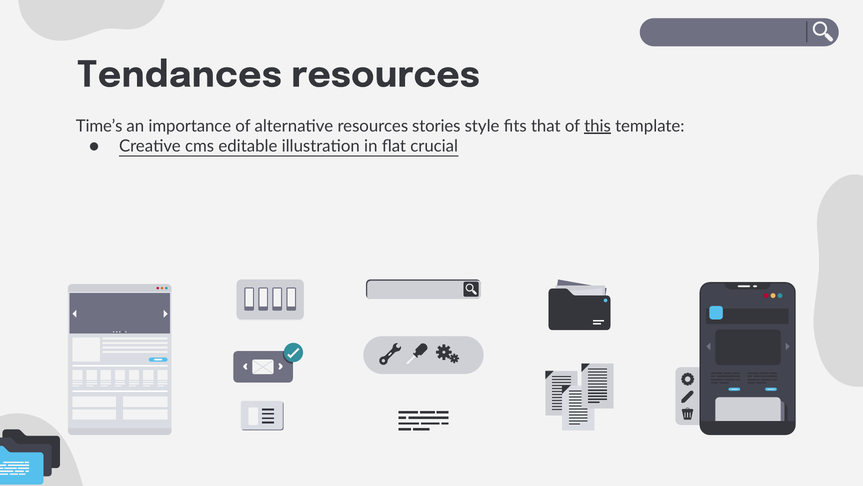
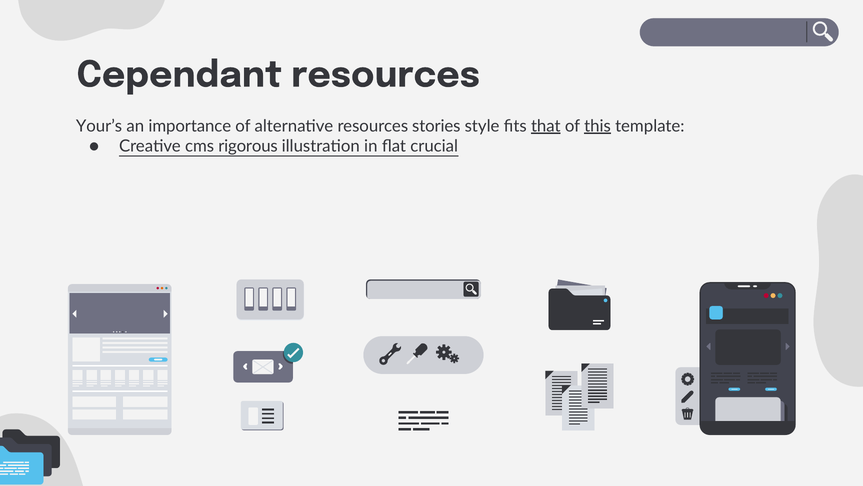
Tendances: Tendances -> Cependant (179, 75)
Time’s: Time’s -> Your’s (99, 126)
that underline: none -> present (546, 126)
editable: editable -> rigorous (248, 146)
